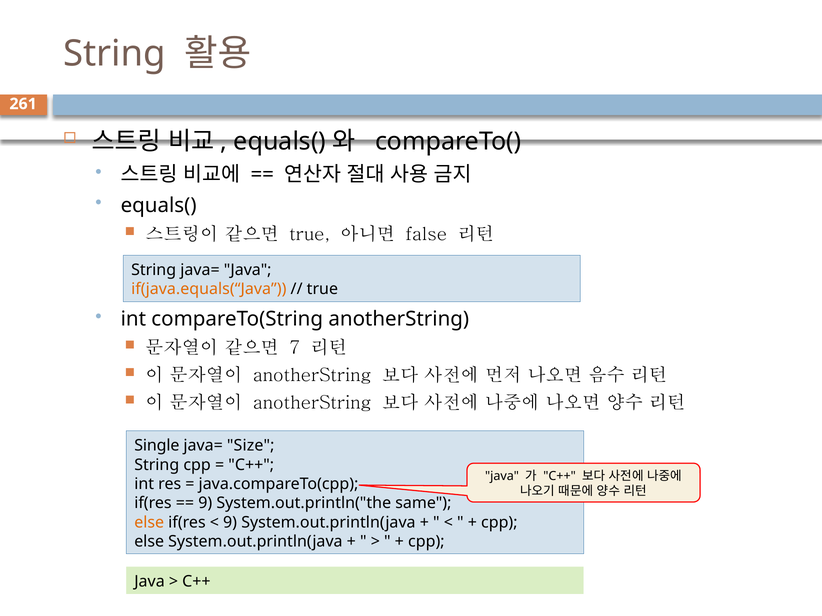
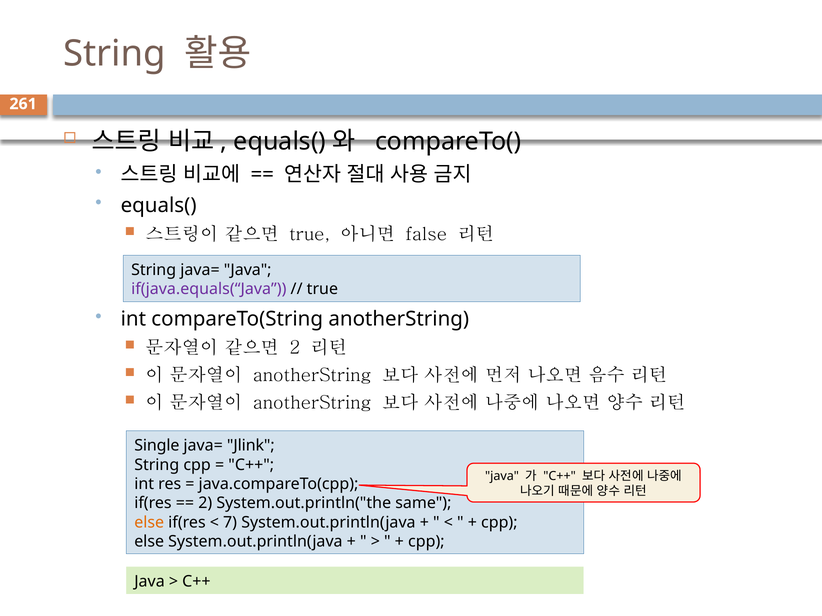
if(java.equals(“Java colour: orange -> purple (209, 289)
7: 7 -> 2 (295, 348)
Size: Size -> Jlink (251, 446)
9: 9 -> 2 (205, 504)
9: 9 -> 7 (230, 523)
